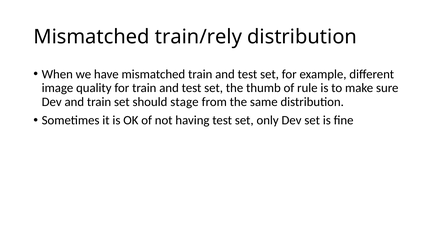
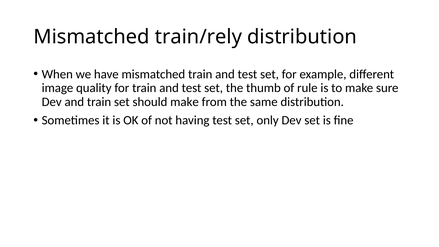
should stage: stage -> make (184, 102)
